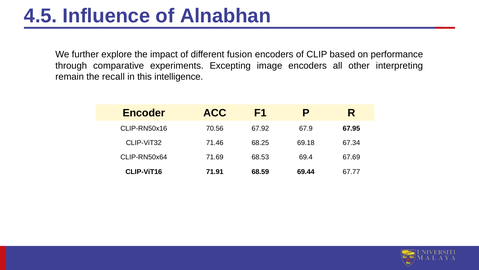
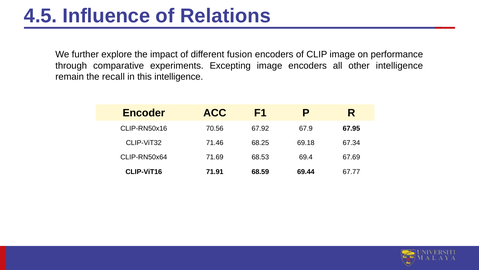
Alnabhan: Alnabhan -> Relations (225, 16)
CLIP based: based -> image (342, 54)
other interpreting: interpreting -> intelligence (399, 66)
